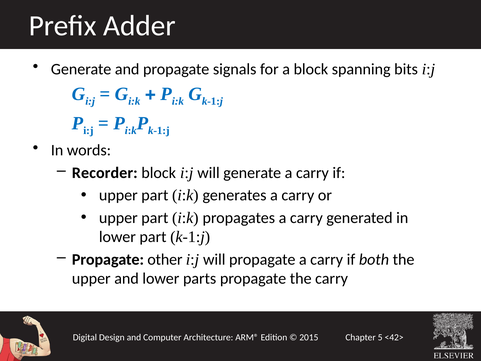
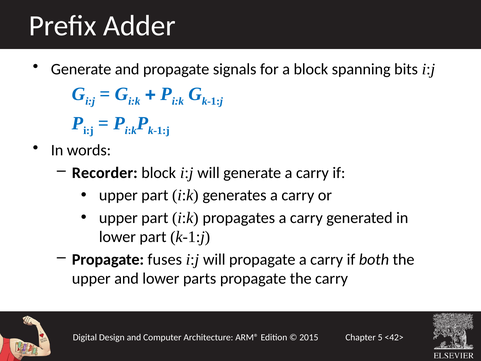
other: other -> fuses (165, 259)
